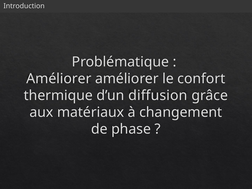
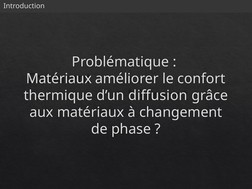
Améliorer: Améliorer -> Matériaux (59, 79)
